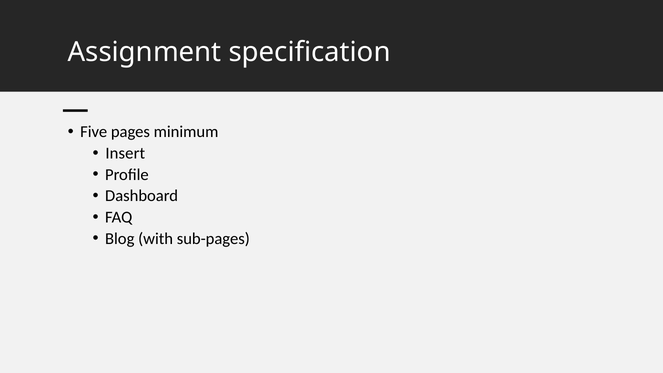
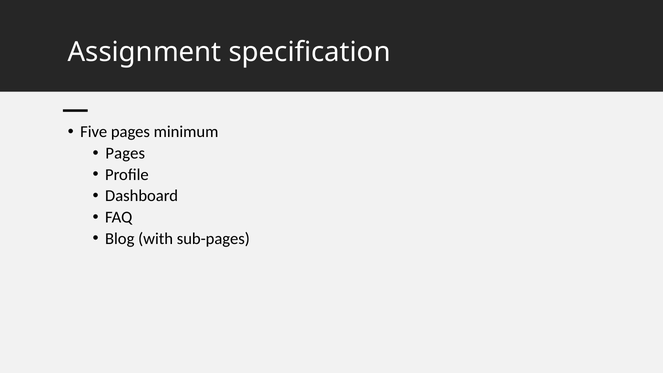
Insert: Insert -> Pages (125, 153)
